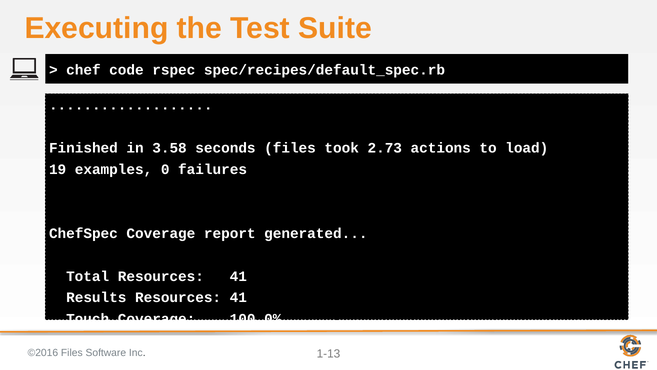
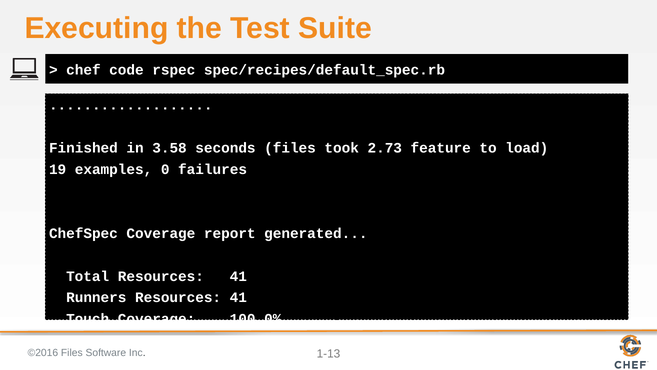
actions: actions -> feature (441, 148)
Results: Results -> Runners (96, 297)
